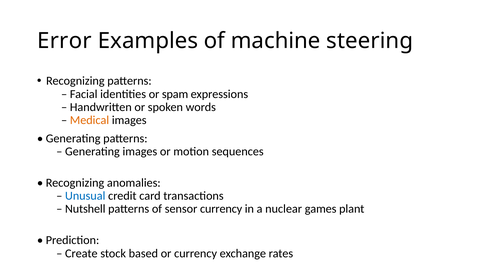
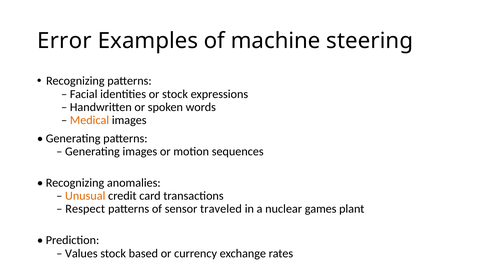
or spam: spam -> stock (175, 94)
Unusual colour: blue -> orange (85, 196)
Nutshell: Nutshell -> Respect (85, 209)
sensor currency: currency -> traveled (221, 209)
Create: Create -> Values (81, 254)
